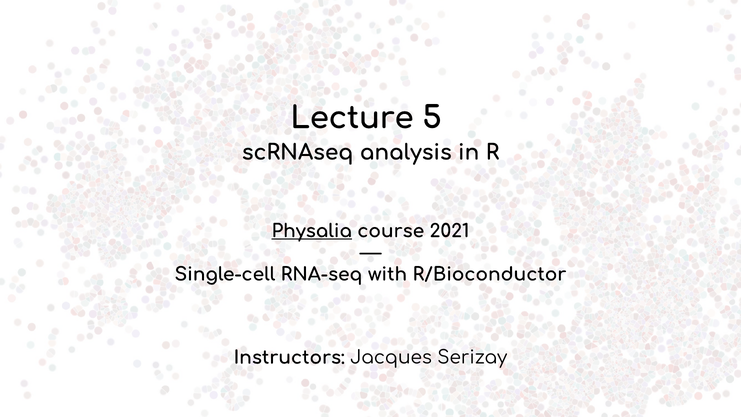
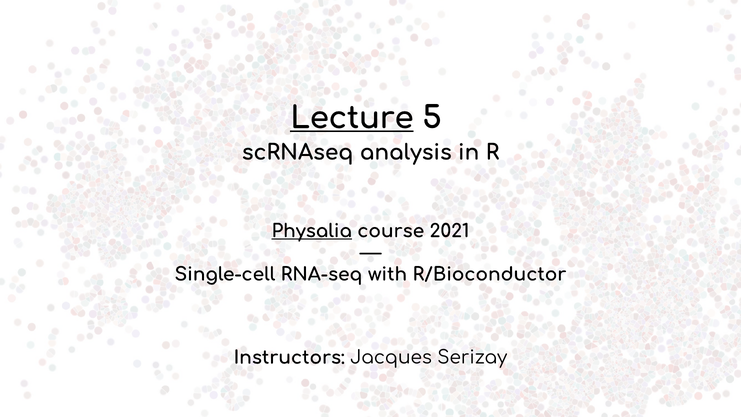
Lecture underline: none -> present (352, 118)
